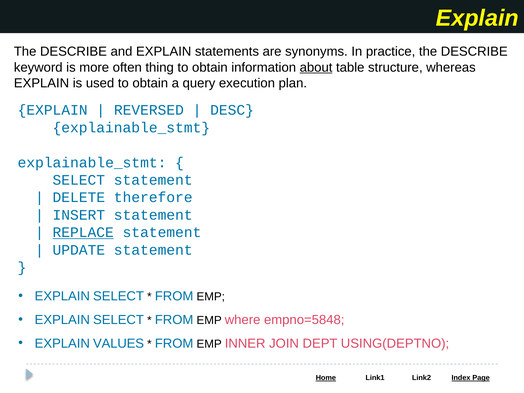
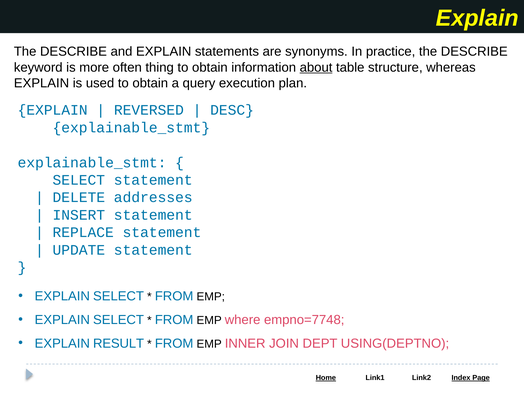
therefore: therefore -> addresses (153, 197)
REPLACE underline: present -> none (83, 232)
empno=5848: empno=5848 -> empno=7748 (304, 320)
VALUES: VALUES -> RESULT (119, 343)
